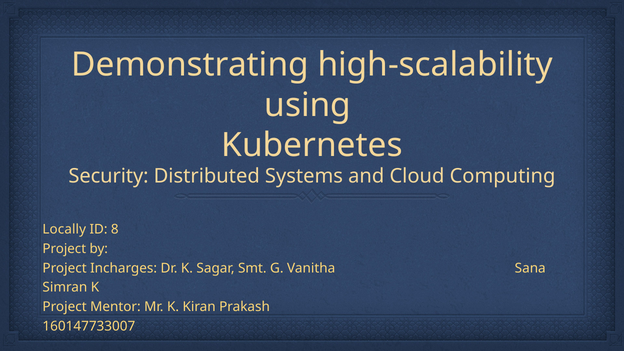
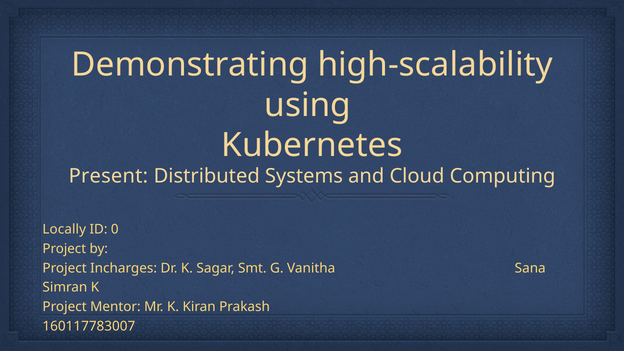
Security: Security -> Present (108, 176)
8: 8 -> 0 (115, 229)
160147733007: 160147733007 -> 160117783007 (89, 326)
